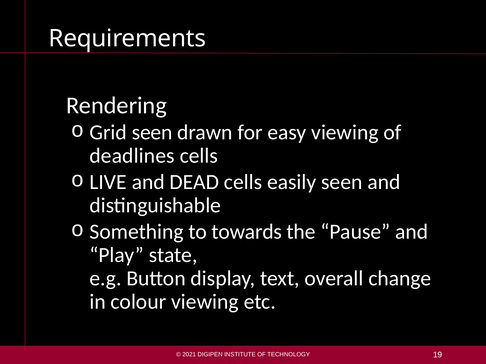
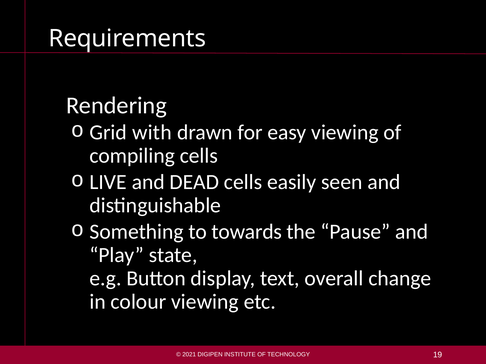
Grid seen: seen -> with (152, 133)
deadlines: deadlines -> compiling (132, 156)
